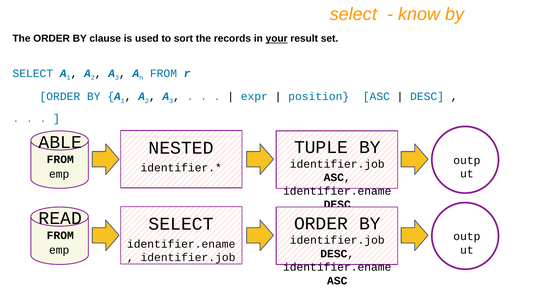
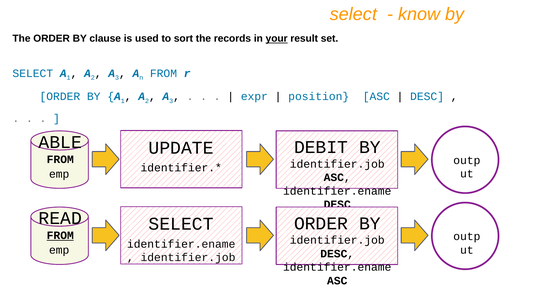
TUPLE: TUPLE -> DEBIT (321, 148)
NESTED: NESTED -> UPDATE (181, 148)
FROM underline: none -> present (60, 236)
